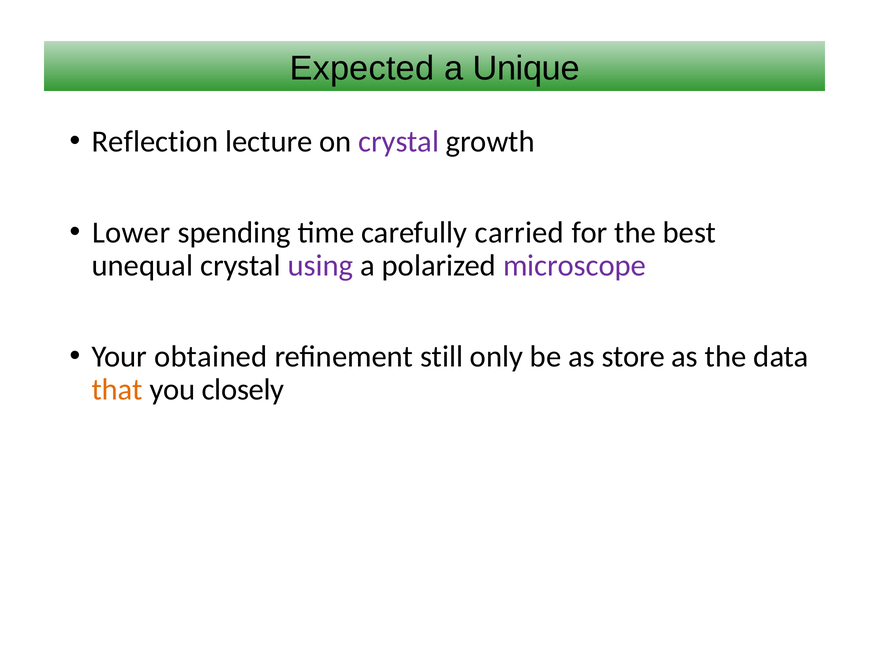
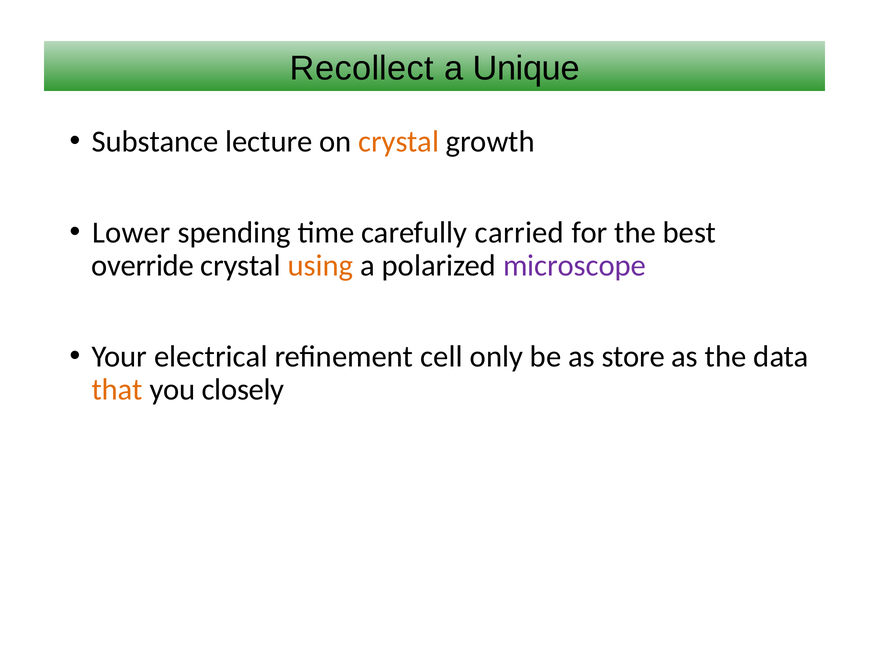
Expected: Expected -> Recollect (362, 69)
Reflection: Reflection -> Substance (155, 142)
crystal colour: purple -> orange (399, 142)
unequal: unequal -> override (143, 266)
using colour: purple -> orange (320, 266)
obtained: obtained -> electrical (211, 356)
still: still -> cell (441, 356)
